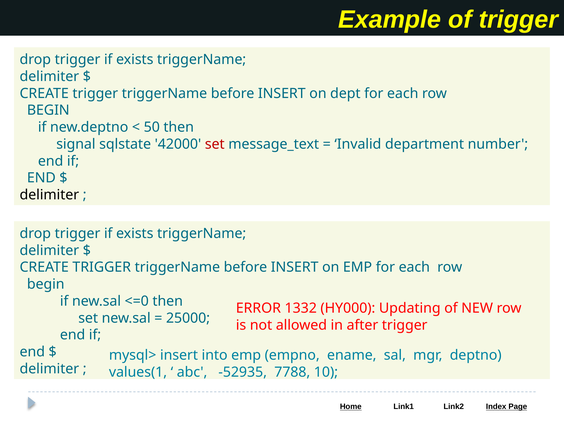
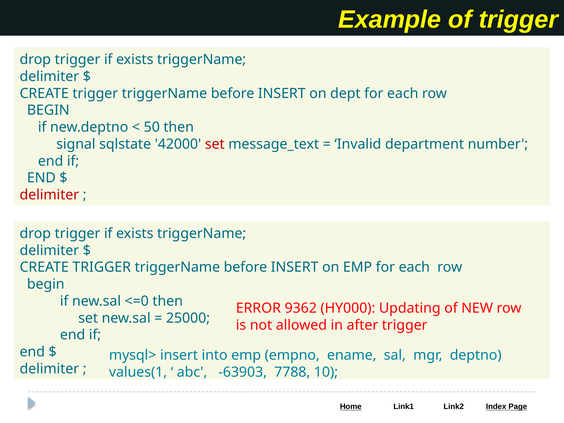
delimiter colour: black -> red (49, 195)
1332: 1332 -> 9362 (301, 308)
-52935: -52935 -> -63903 (243, 372)
